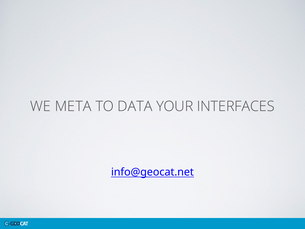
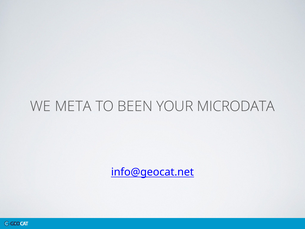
DATA: DATA -> BEEN (135, 106)
INTERFACES: INTERFACES -> MICRODATA (236, 106)
